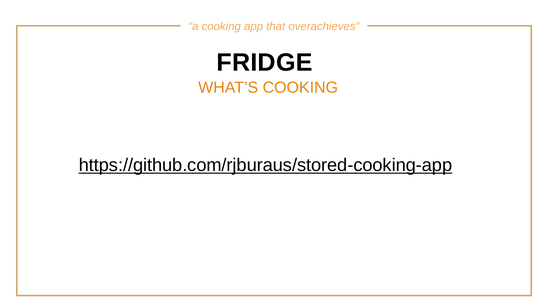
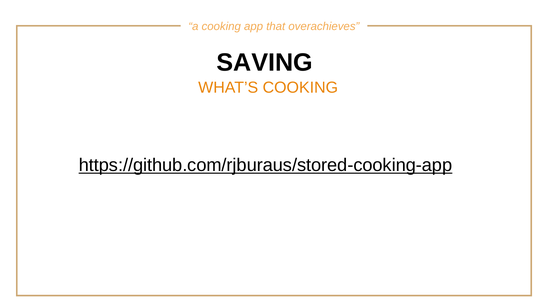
FRIDGE: FRIDGE -> SAVING (265, 63)
